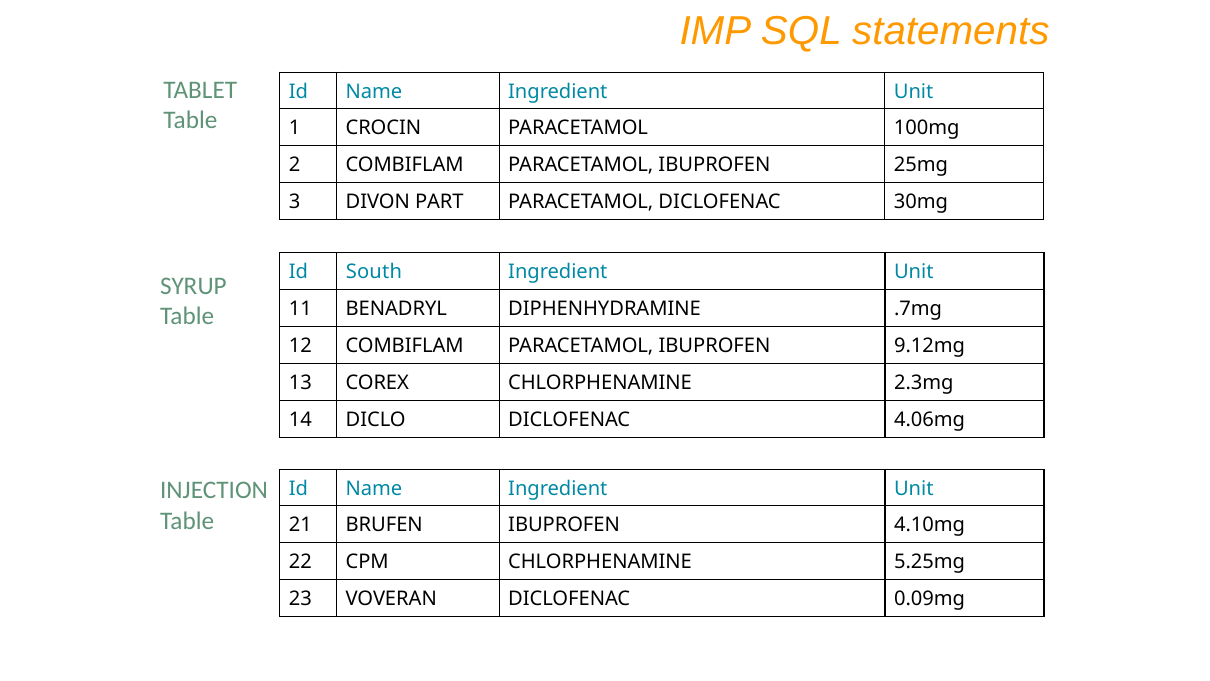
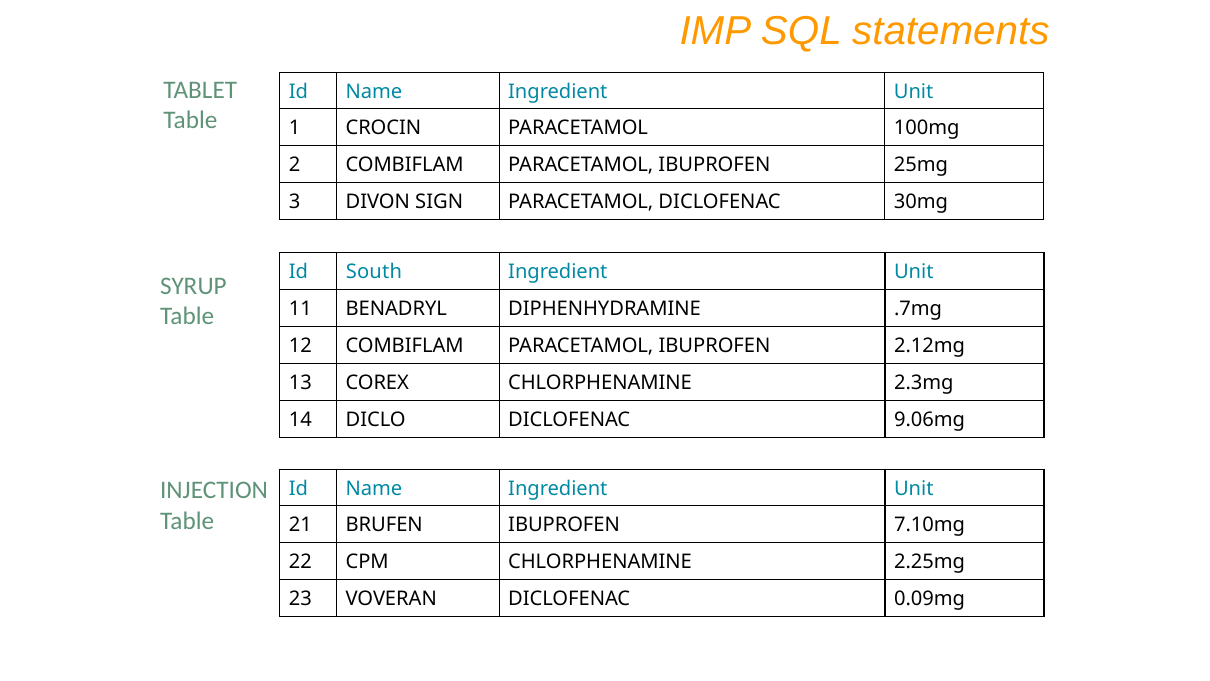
PART: PART -> SIGN (439, 202)
9.12mg: 9.12mg -> 2.12mg (930, 346)
4.06mg: 4.06mg -> 9.06mg (930, 419)
4.10mg: 4.10mg -> 7.10mg (930, 525)
5.25mg: 5.25mg -> 2.25mg (930, 562)
